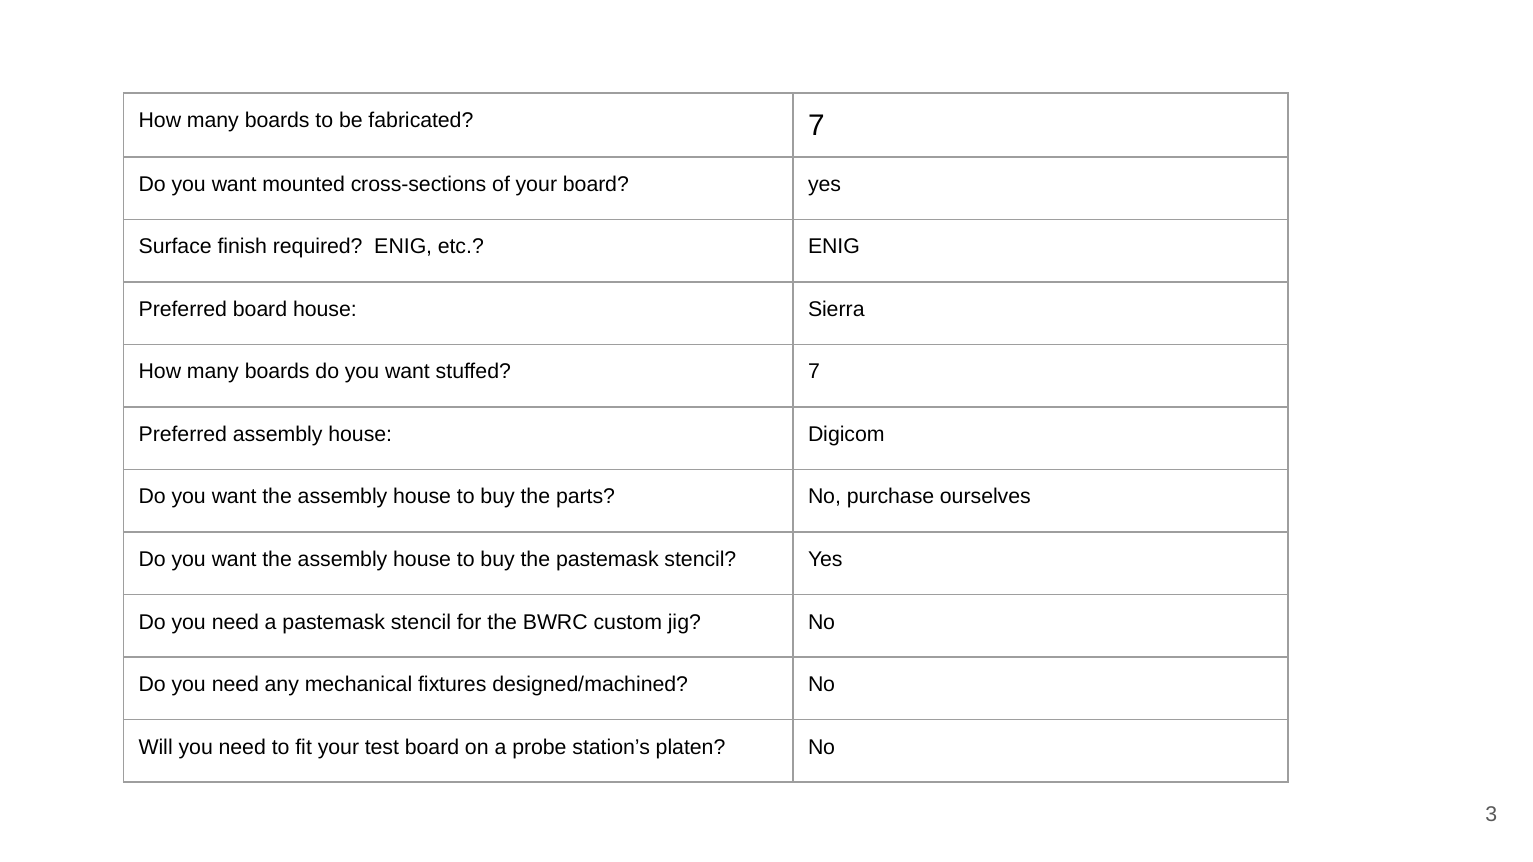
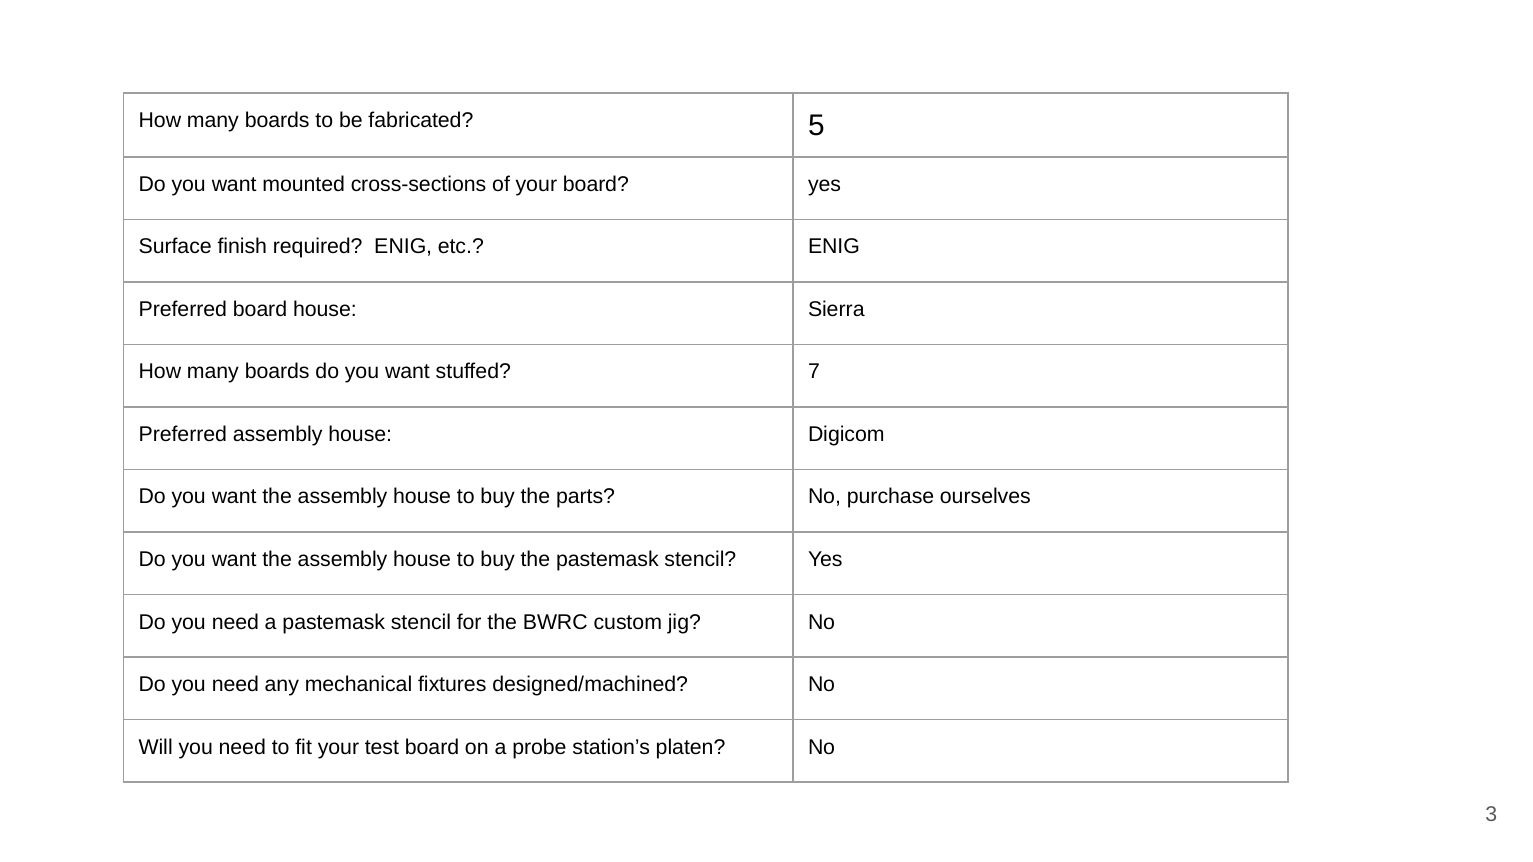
fabricated 7: 7 -> 5 (816, 126)
